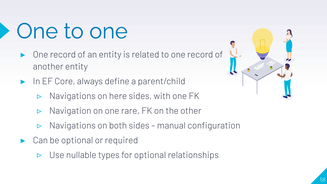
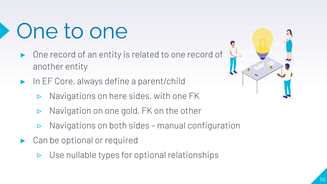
rare: rare -> gold (130, 111)
